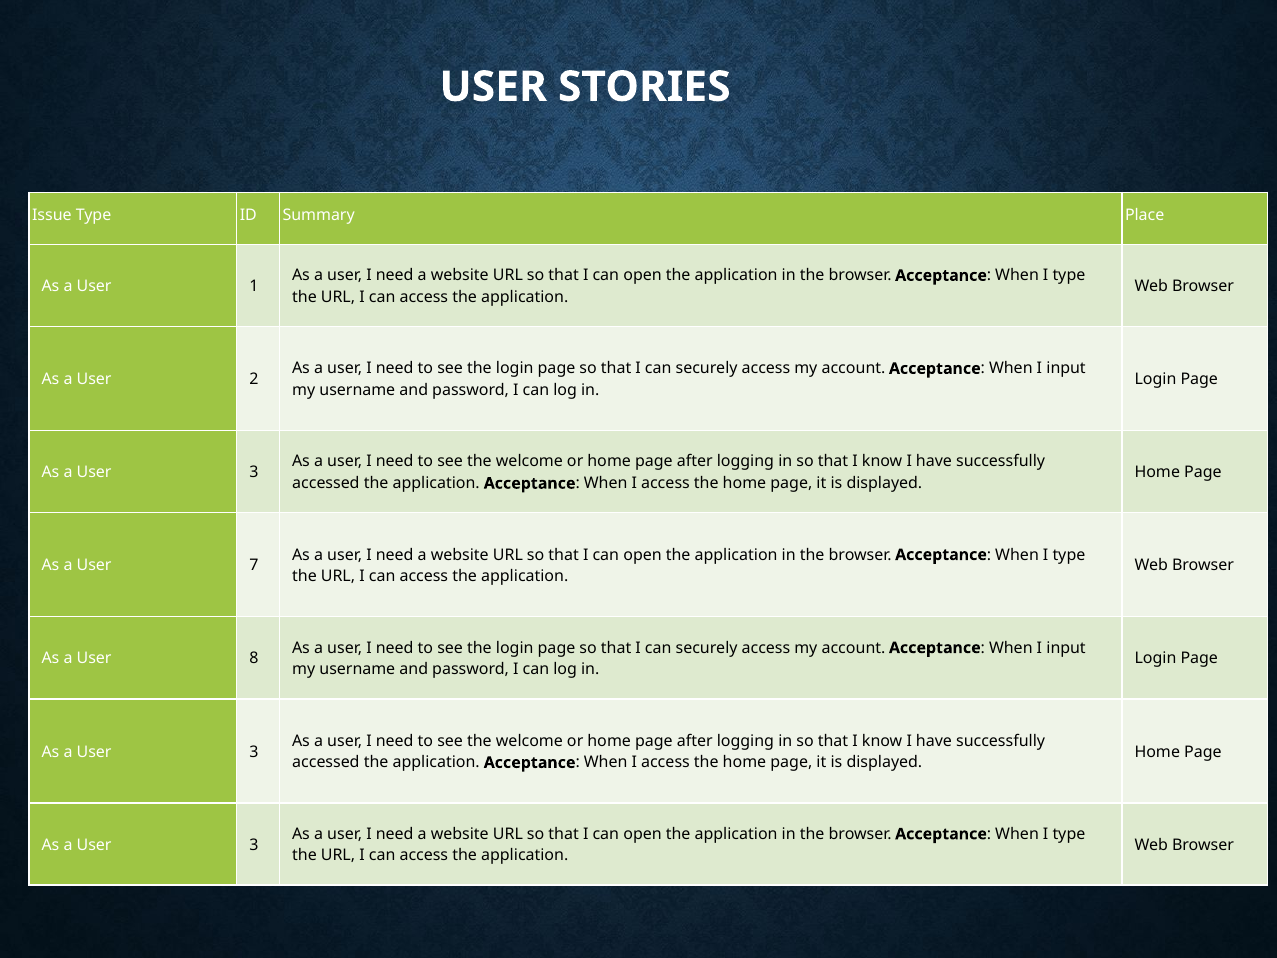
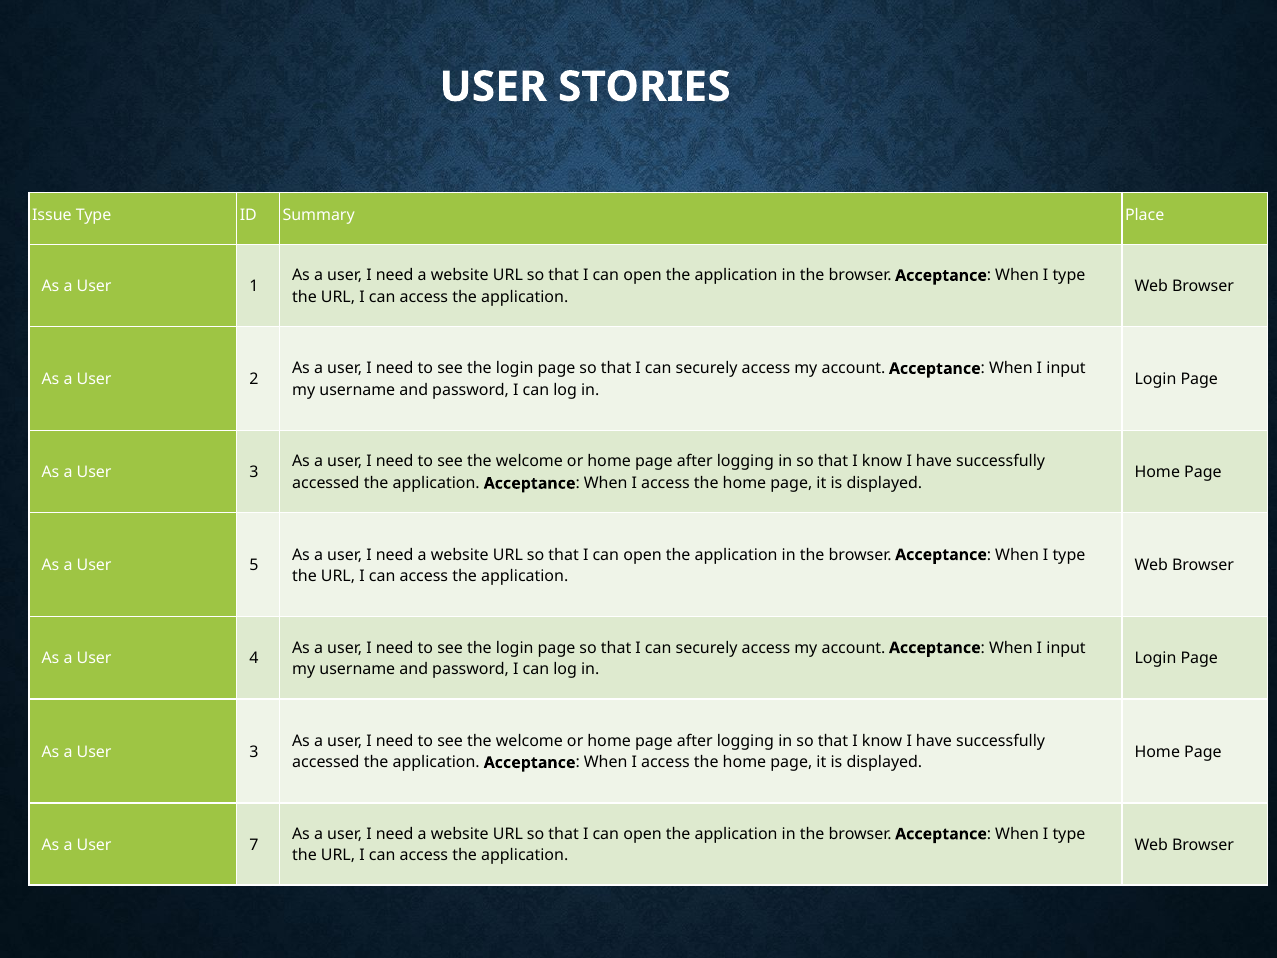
7: 7 -> 5 (254, 565)
8: 8 -> 4 (254, 659)
3: 3 -> 7 (254, 845)
